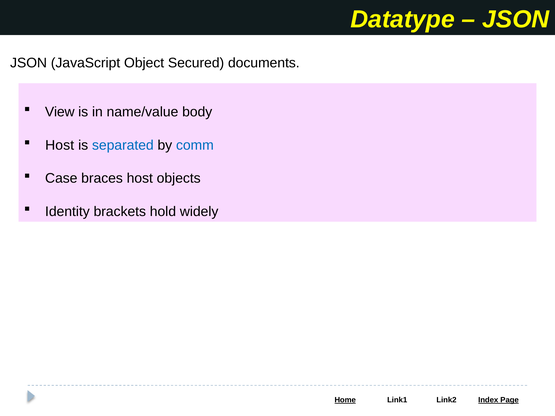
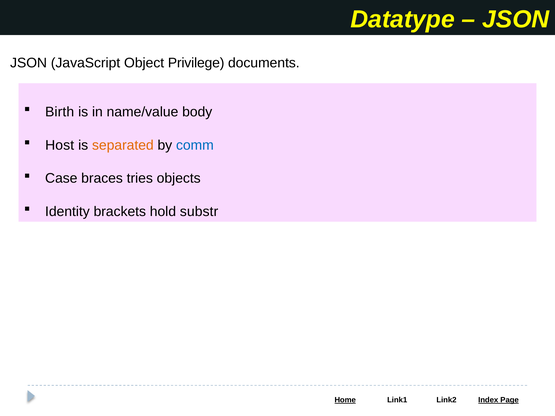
Secured: Secured -> Privilege (196, 63)
View: View -> Birth (60, 112)
separated colour: blue -> orange (123, 145)
braces host: host -> tries (140, 179)
widely: widely -> substr (199, 212)
